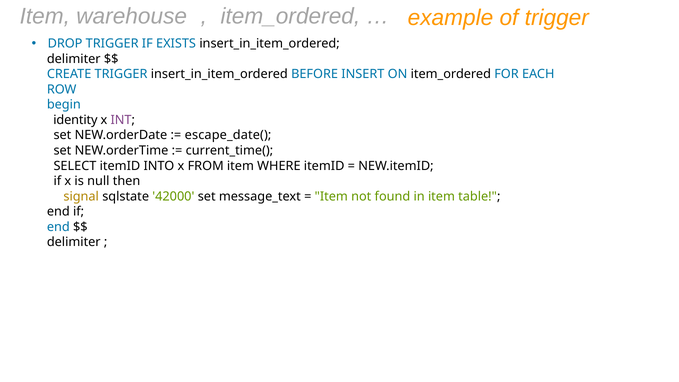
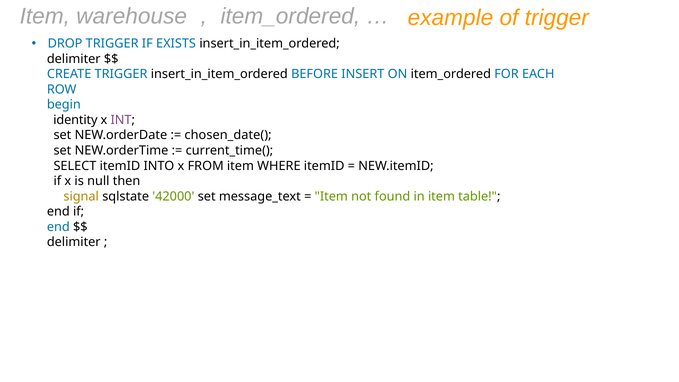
escape_date(: escape_date( -> chosen_date( (228, 135)
